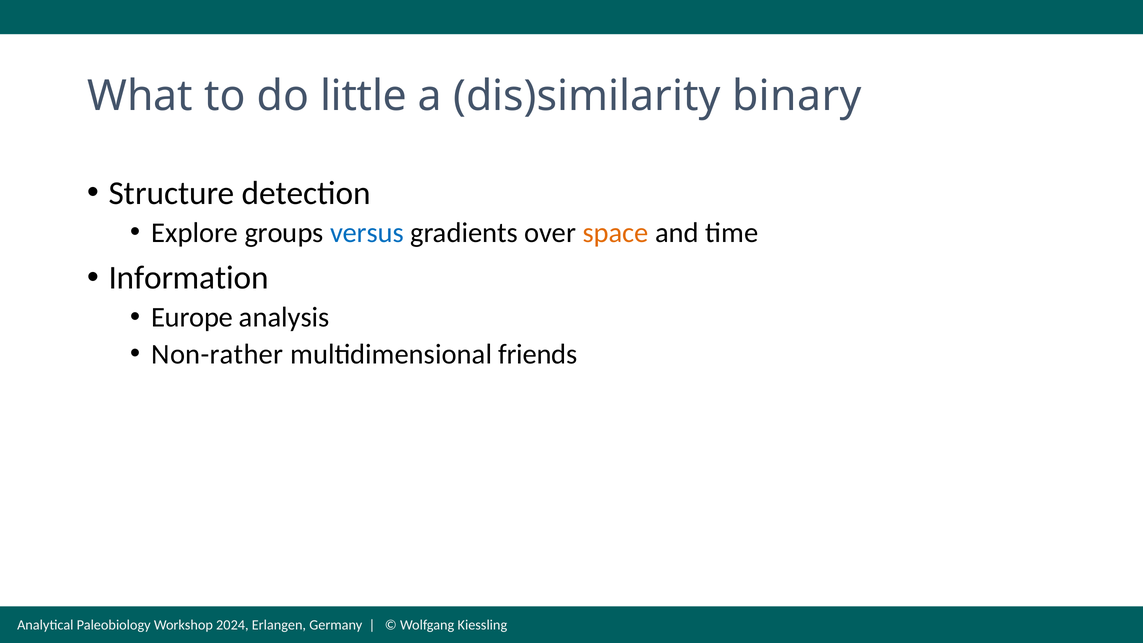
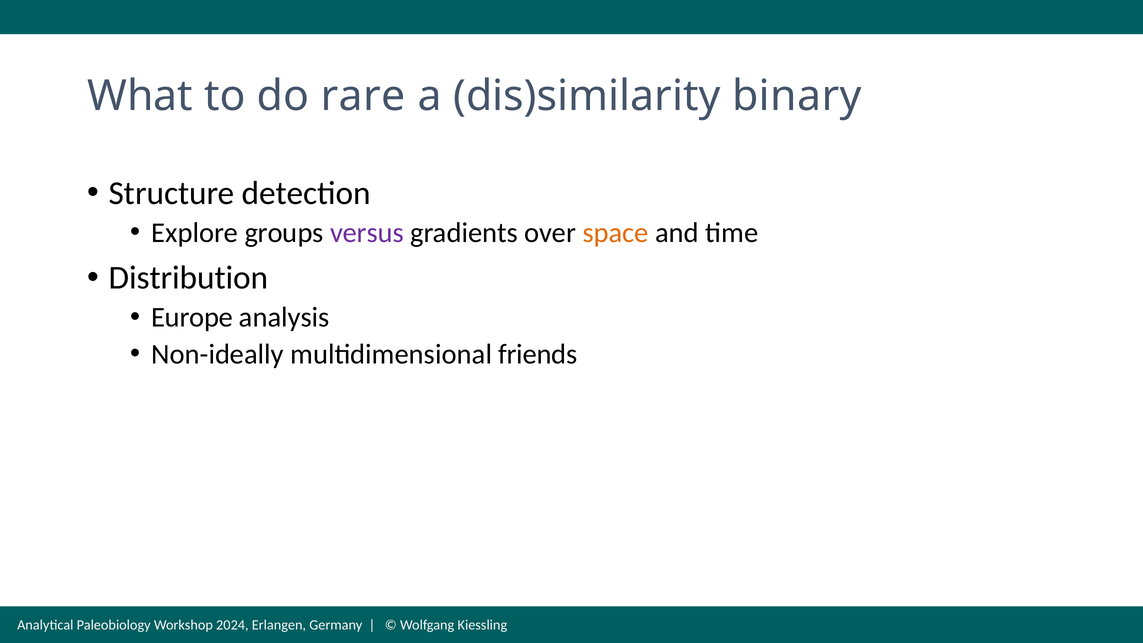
little: little -> rare (363, 96)
versus colour: blue -> purple (367, 233)
Information: Information -> Distribution (188, 278)
Non-rather: Non-rather -> Non-ideally (218, 354)
